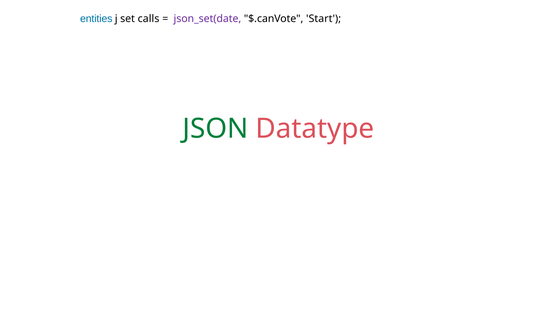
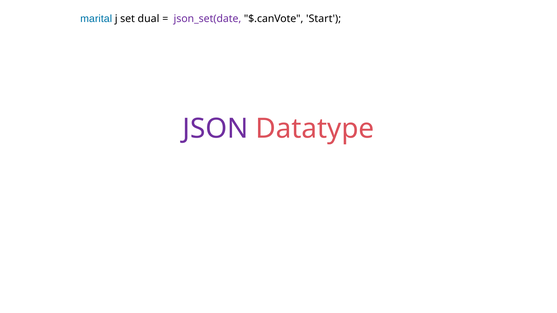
entities: entities -> marital (96, 19)
calls: calls -> dual (149, 19)
JSON colour: green -> purple (216, 129)
